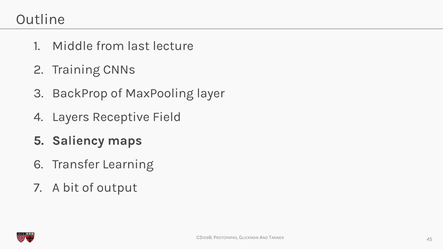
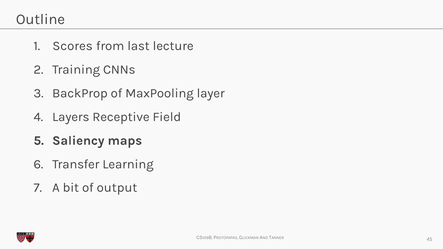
Middle: Middle -> Scores (73, 46)
